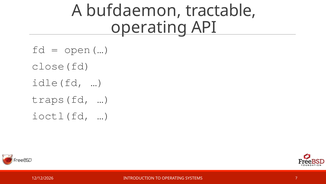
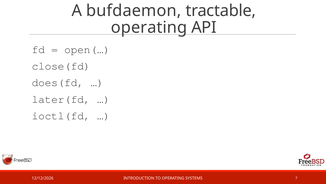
idle(fd: idle(fd -> does(fd (58, 82)
traps(fd: traps(fd -> later(fd (61, 99)
